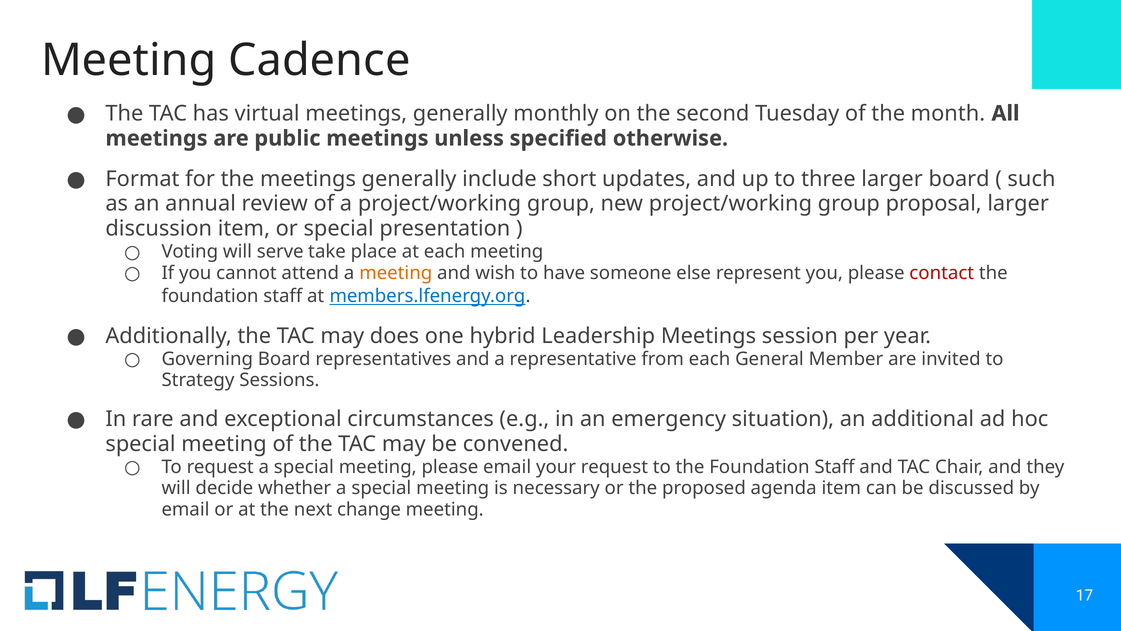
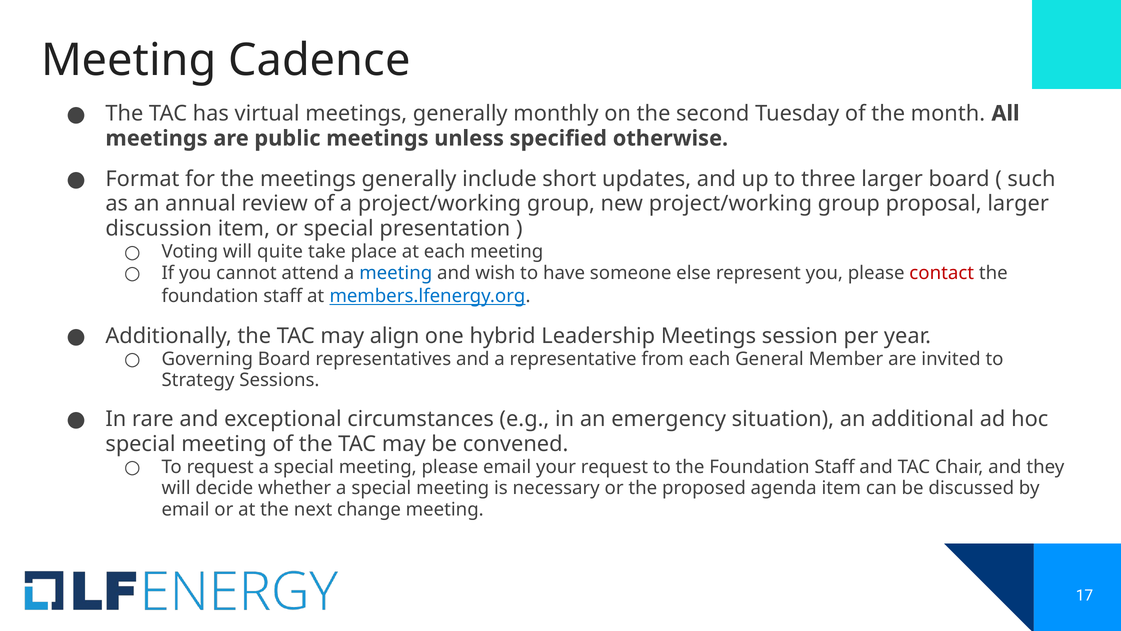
serve: serve -> quite (280, 251)
meeting colour: orange -> blue (396, 273)
does: does -> align (395, 336)
